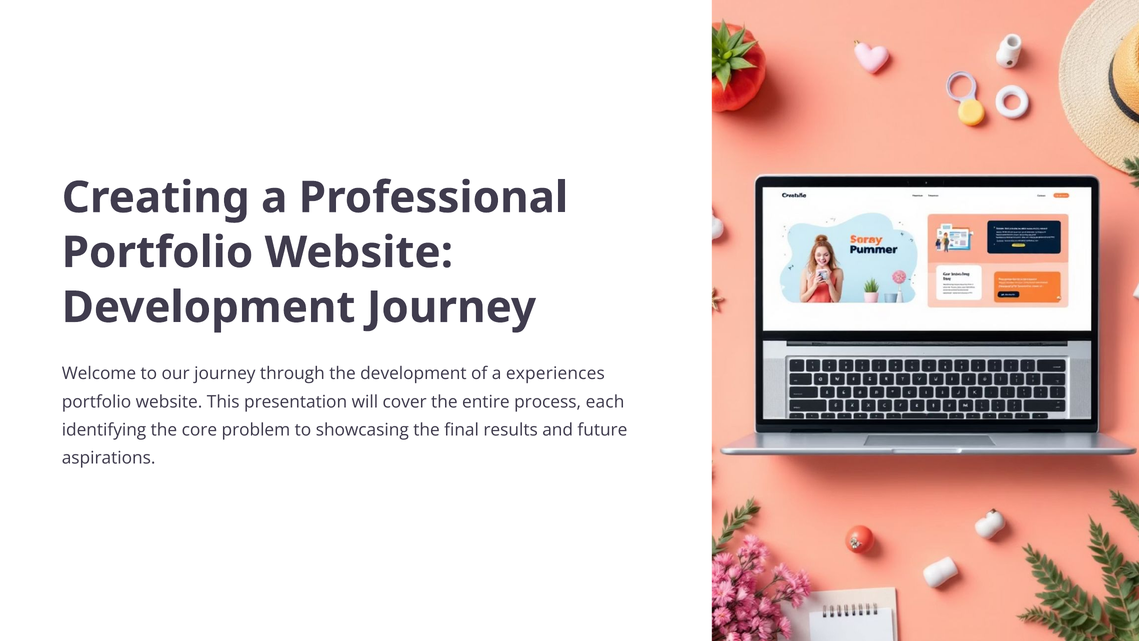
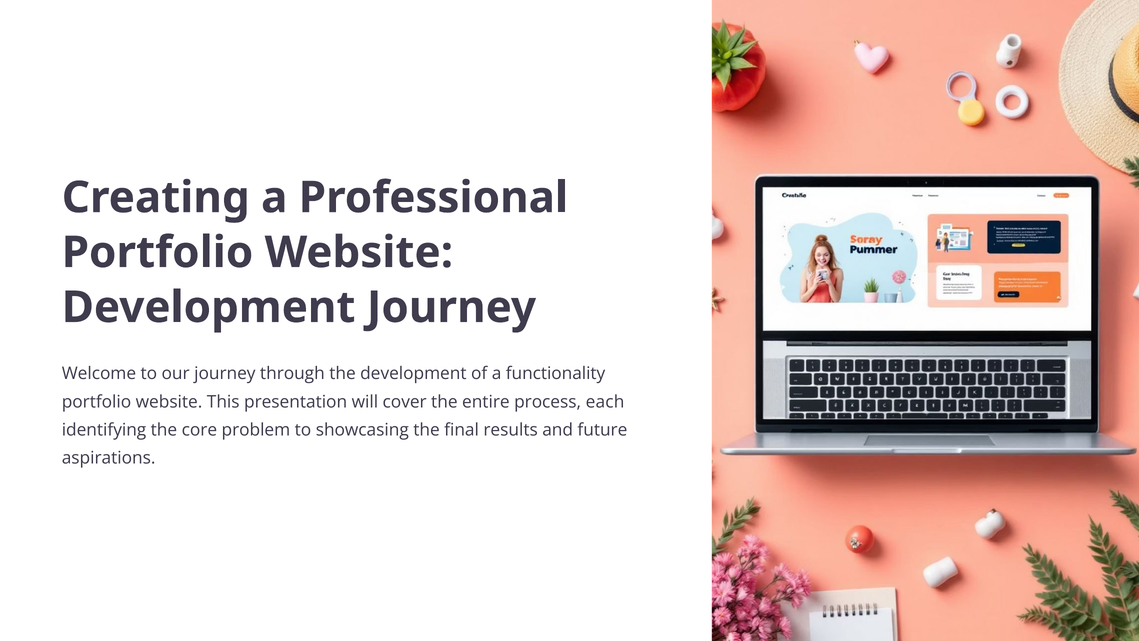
experiences: experiences -> functionality (556, 373)
